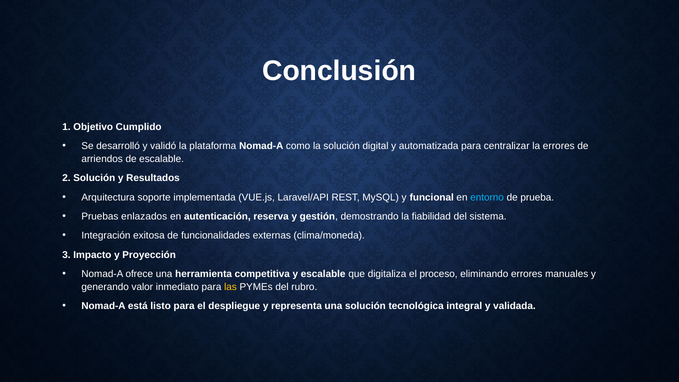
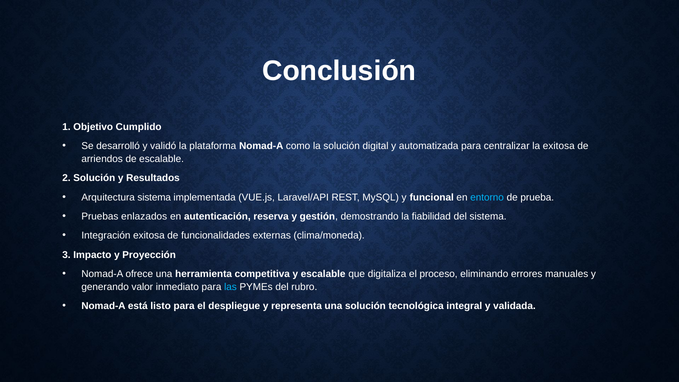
la errores: errores -> exitosa (559, 146)
Arquitectura soporte: soporte -> sistema (154, 197)
las colour: yellow -> light blue (230, 287)
